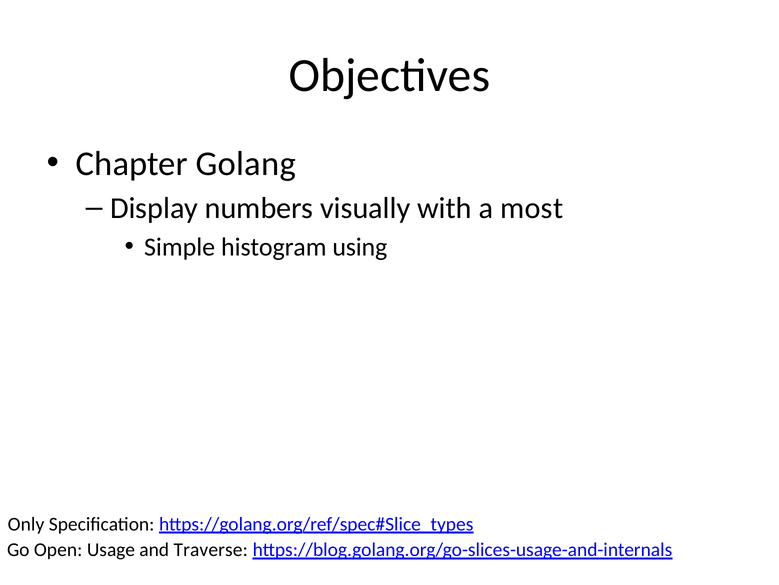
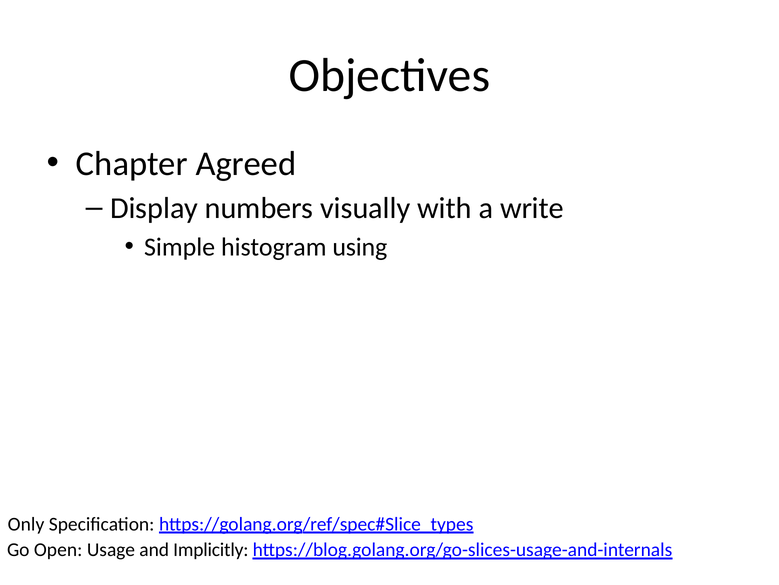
Golang: Golang -> Agreed (246, 163)
most: most -> write (532, 208)
Traverse: Traverse -> Implicitly (211, 549)
